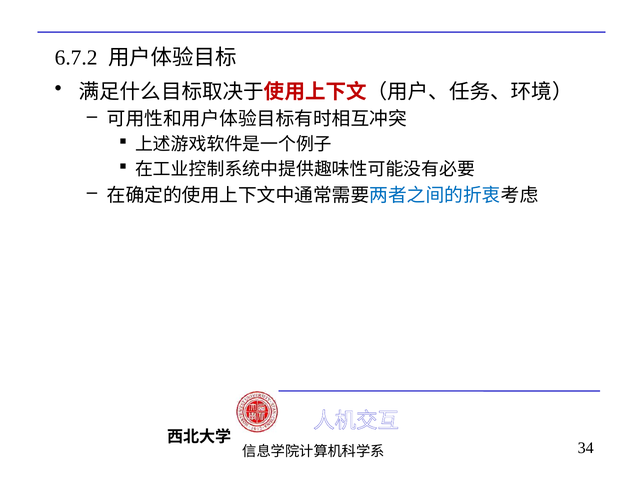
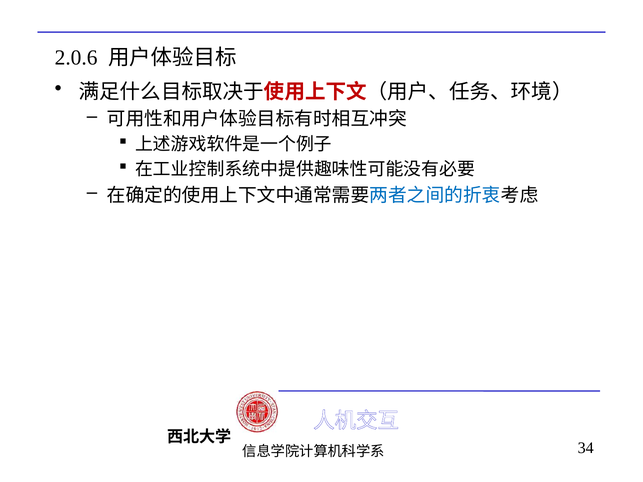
6.7.2: 6.7.2 -> 2.0.6 (76, 58)
